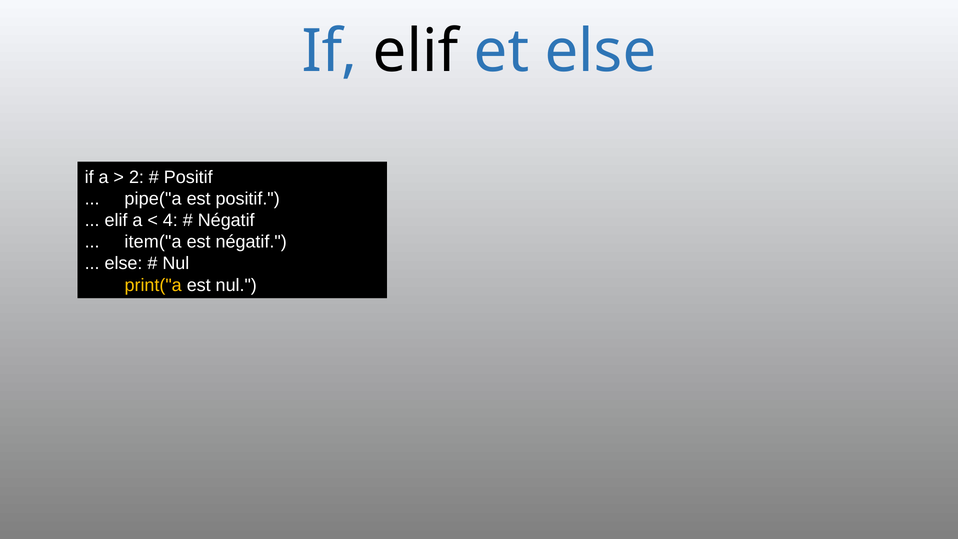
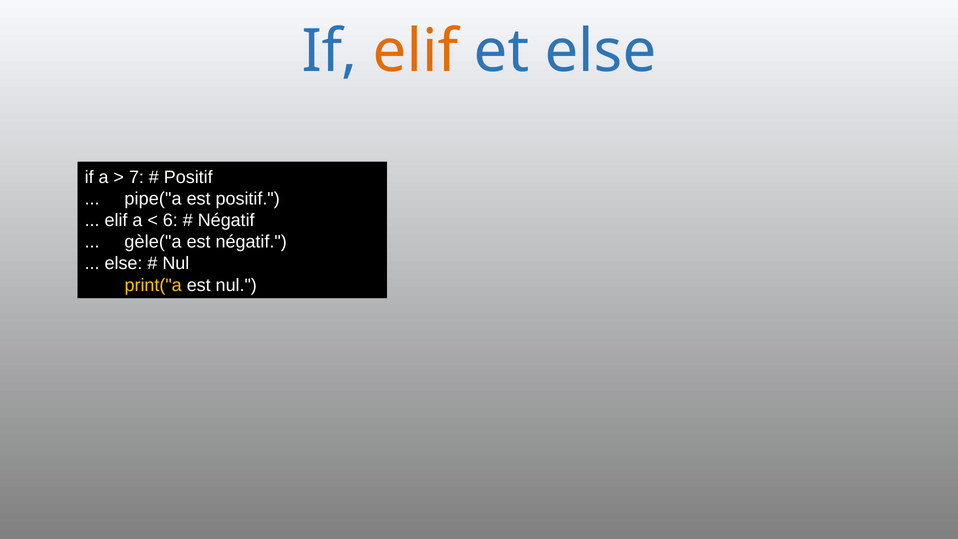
elif colour: black -> orange (416, 52)
2: 2 -> 7 (136, 177)
4: 4 -> 6 (170, 220)
item("a: item("a -> gèle("a (153, 242)
